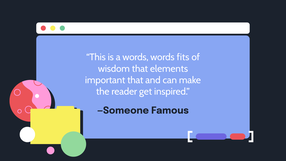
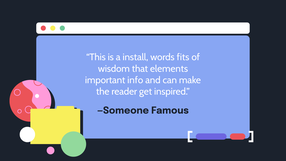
a words: words -> install (135, 57)
important that: that -> info (135, 80)
